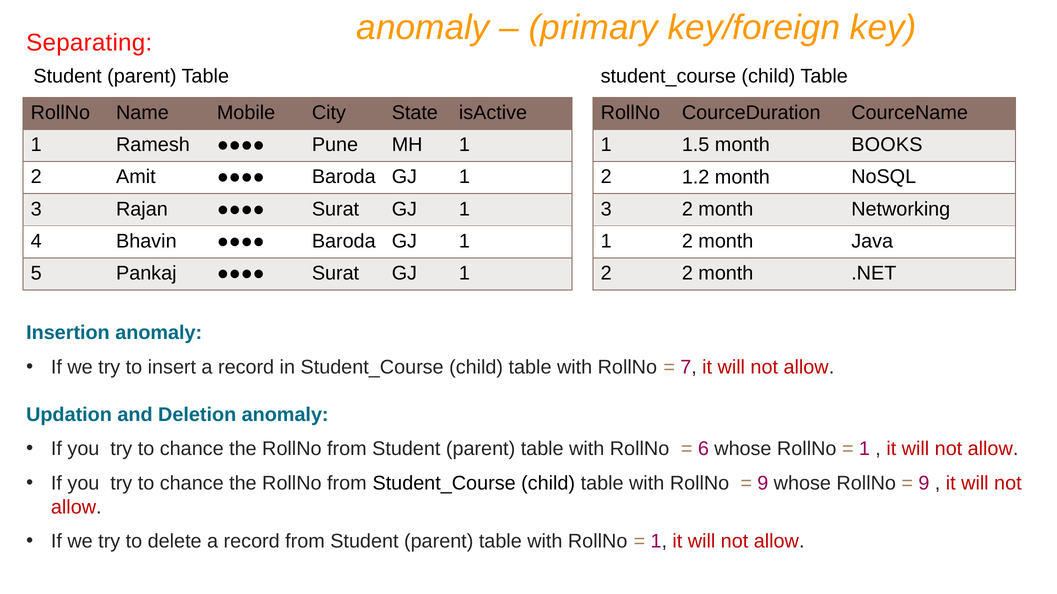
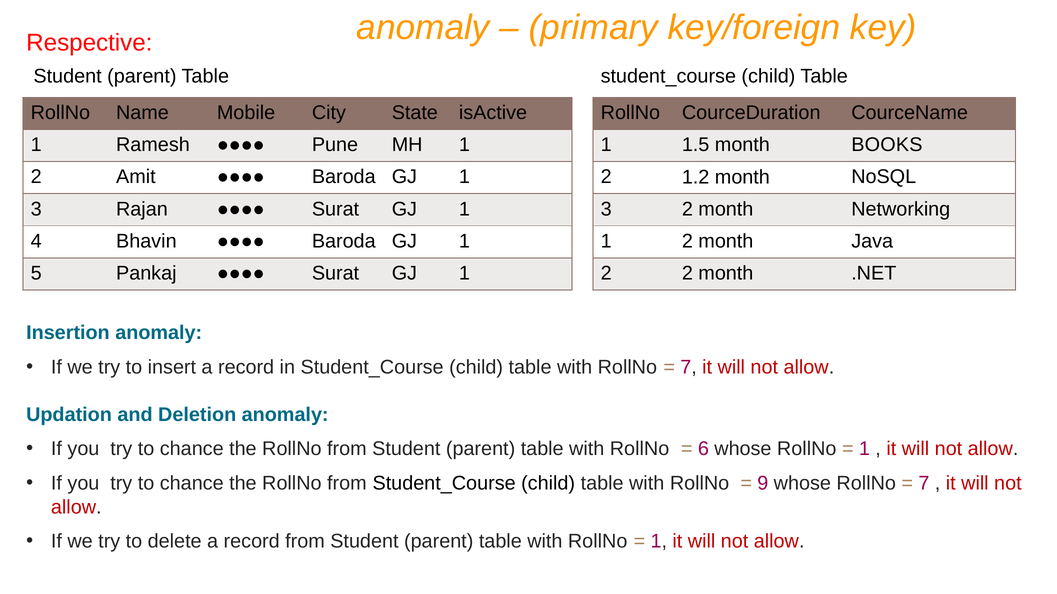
Separating: Separating -> Respective (89, 43)
9: 9 -> 7 (924, 484)
